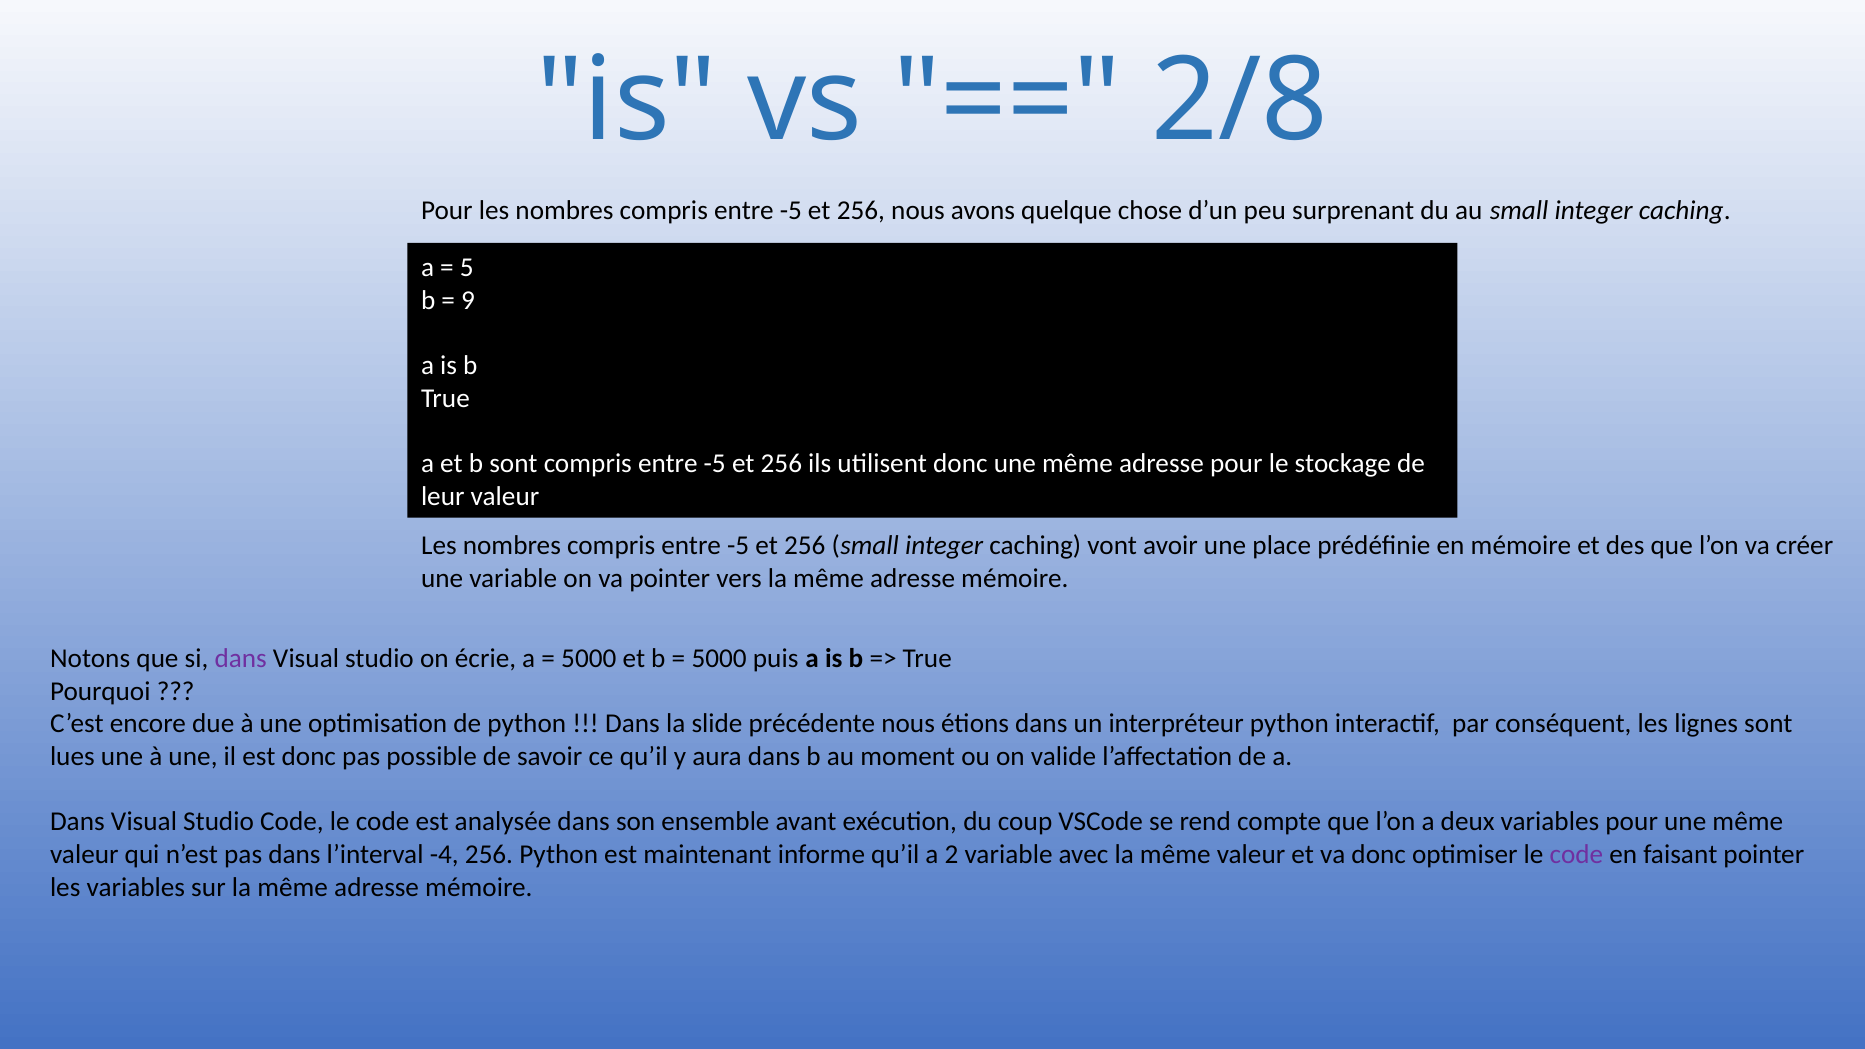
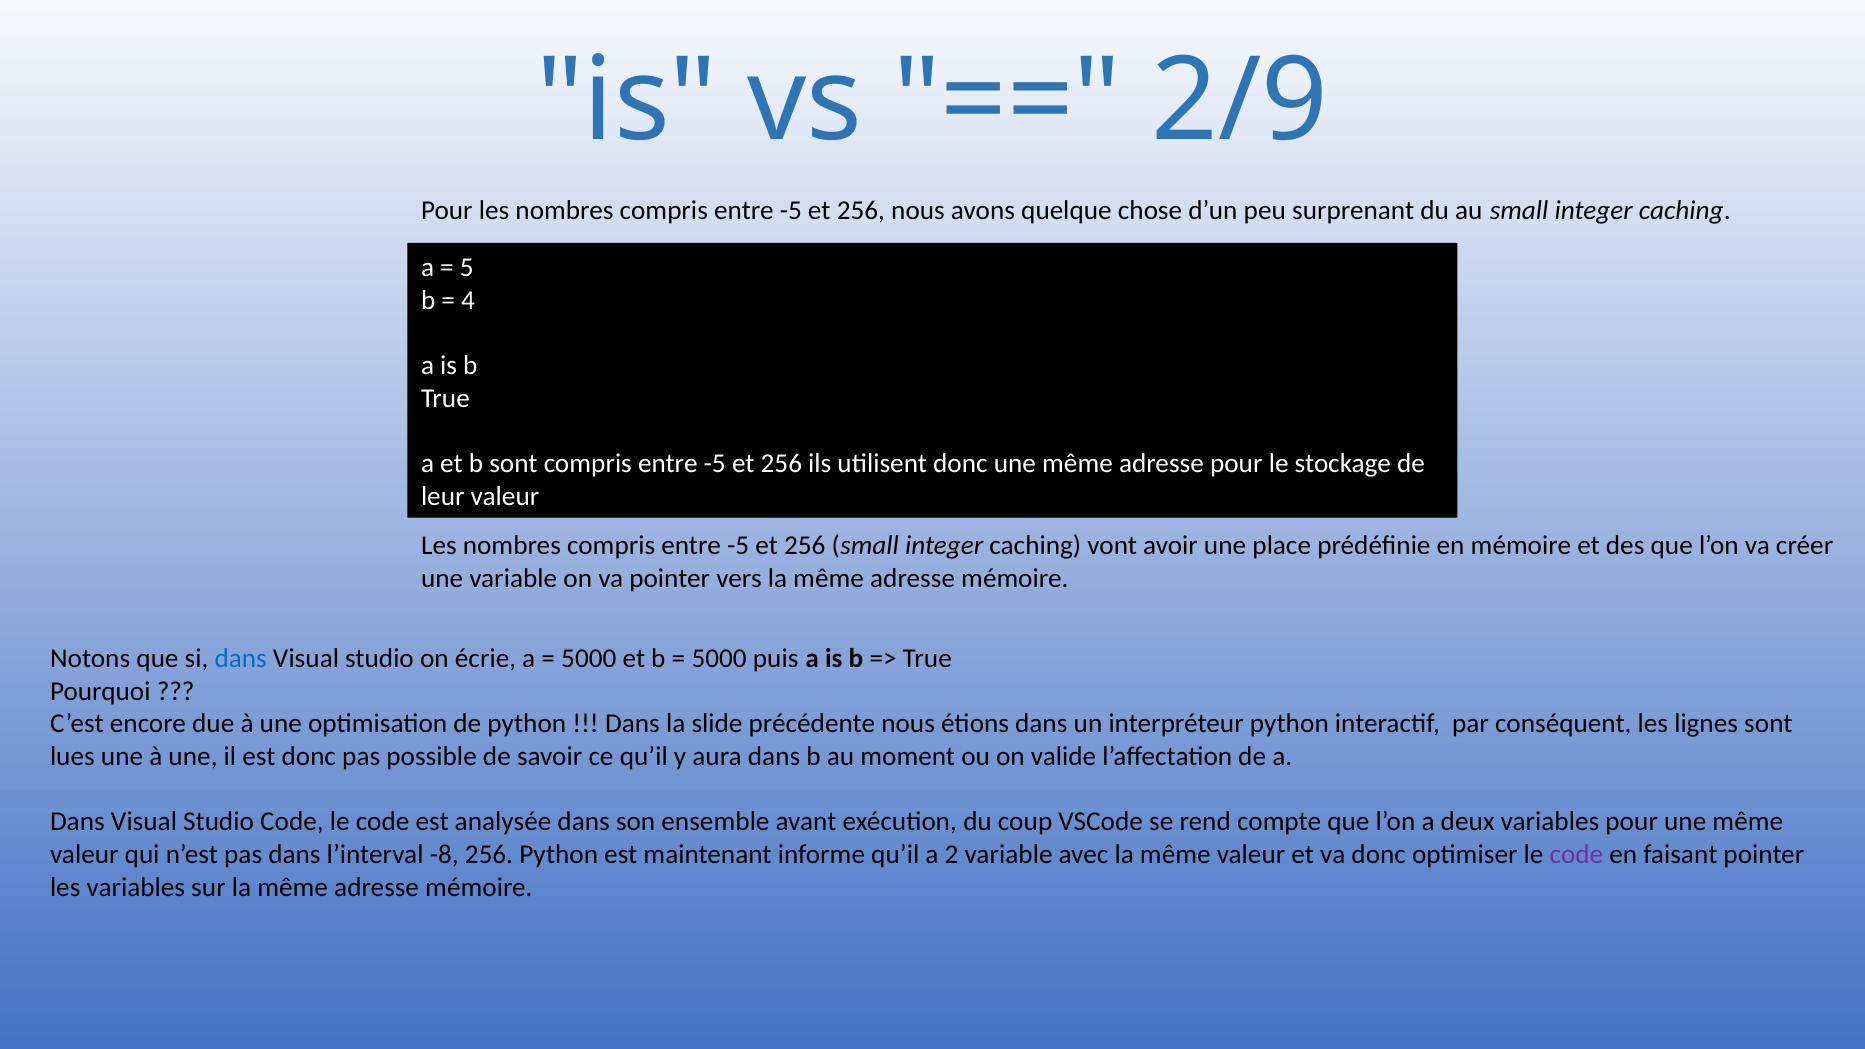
2/8: 2/8 -> 2/9 (1240, 101)
9: 9 -> 4 (468, 301)
dans colour: purple -> blue (241, 659)
-4: -4 -> -8 (444, 854)
